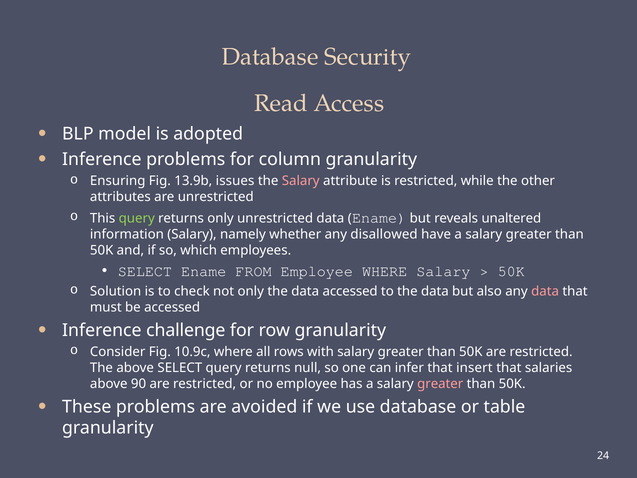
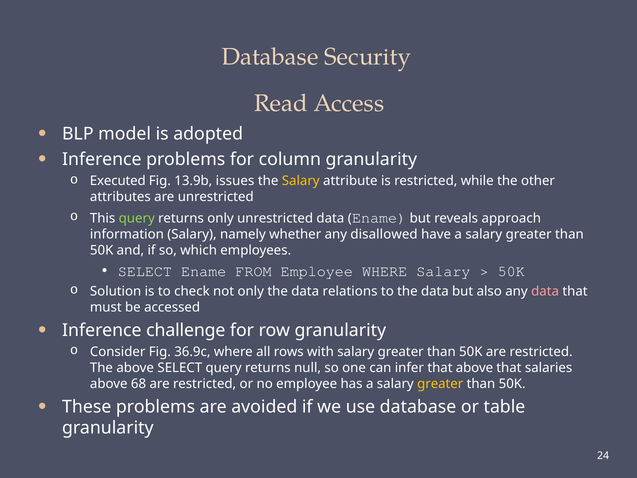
Ensuring: Ensuring -> Executed (118, 181)
Salary colour: pink -> yellow (301, 181)
unaltered: unaltered -> approach (511, 218)
data accessed: accessed -> relations (350, 291)
10.9c: 10.9c -> 36.9c (192, 352)
that insert: insert -> above (474, 368)
90: 90 -> 68 (139, 383)
greater colour: pink -> yellow (440, 383)
